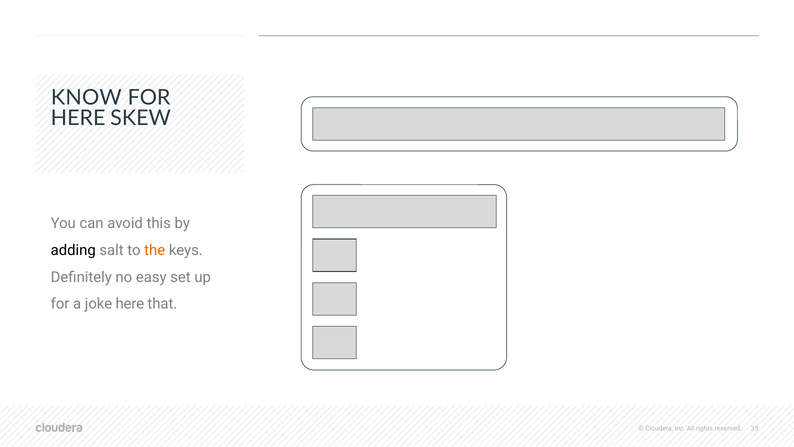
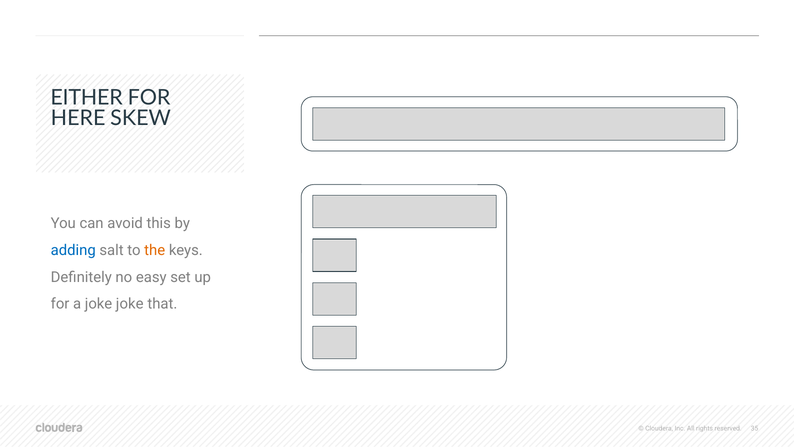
KNOW: KNOW -> EITHER (87, 97)
adding colour: black -> blue (73, 250)
joke here: here -> joke (130, 304)
